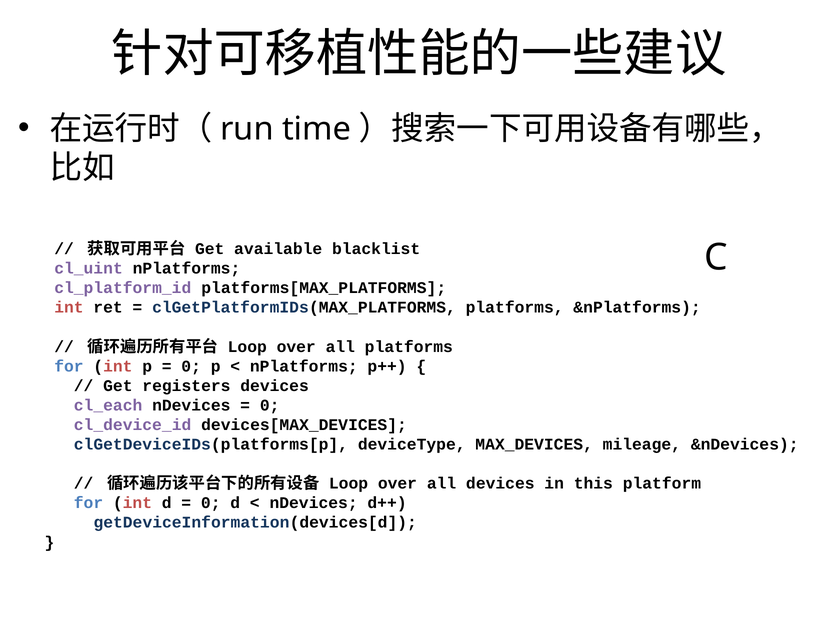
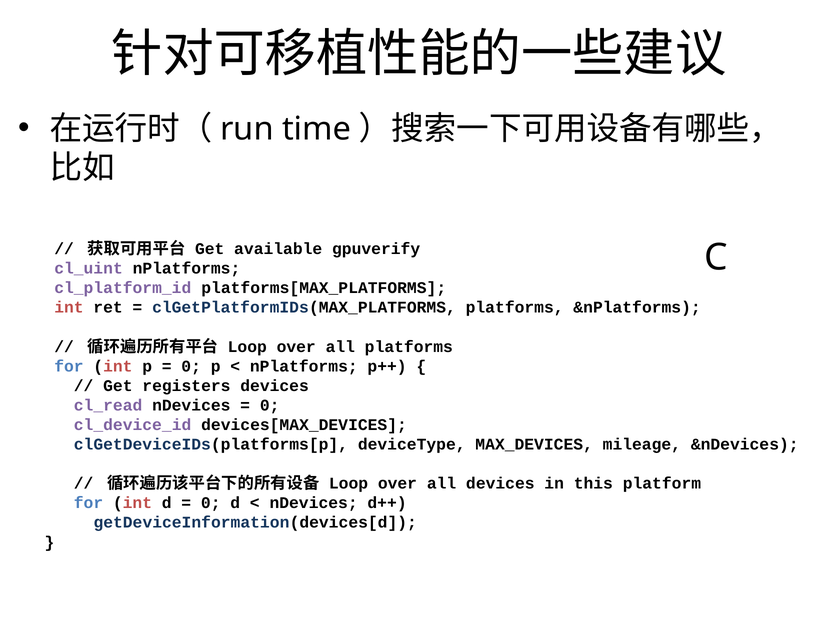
blacklist: blacklist -> gpuverify (376, 249)
cl_each: cl_each -> cl_read (108, 406)
